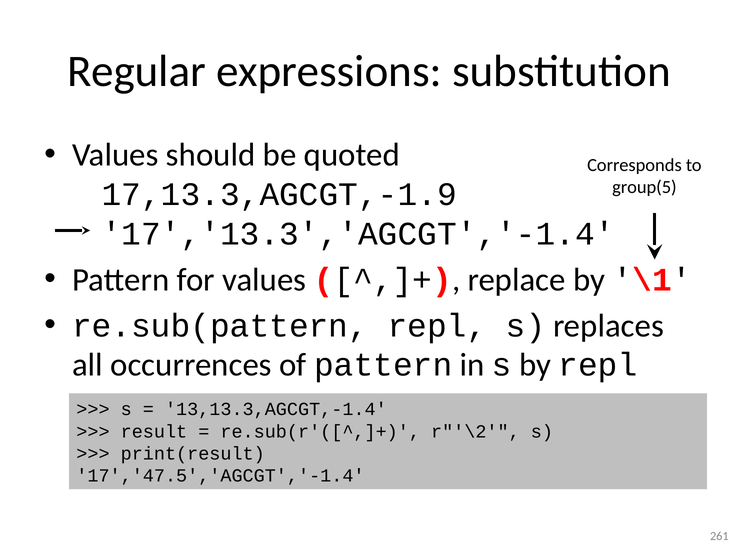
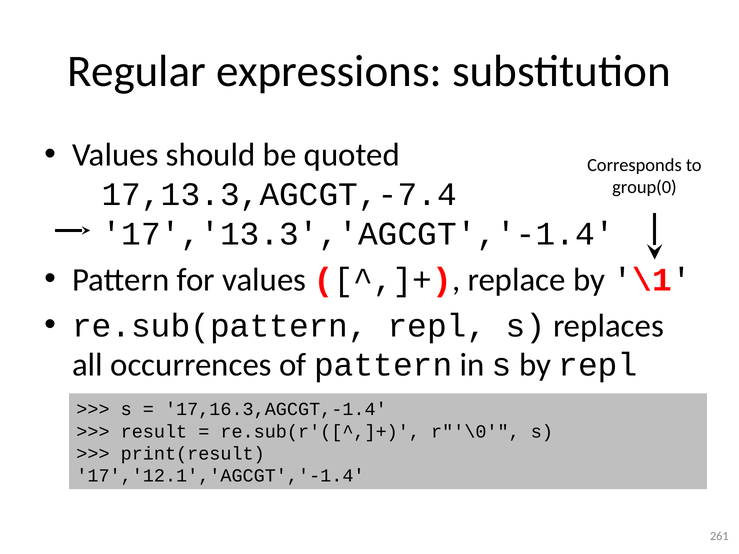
group(5: group(5 -> group(0 (644, 187)
17,13.3,AGCGT,-1.9: 17,13.3,AGCGT,-1.9 -> 17,13.3,AGCGT,-7.4 (279, 194)
13,13.3,AGCGT,-1.4: 13,13.3,AGCGT,-1.4 -> 17,16.3,AGCGT,-1.4 (276, 409)
r"'\2: r"'\2 -> r"'\0 (475, 432)
17','47.5','AGCGT','-1.4: 17','47.5','AGCGT','-1.4 -> 17','12.1','AGCGT','-1.4 (220, 476)
